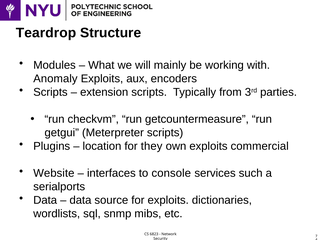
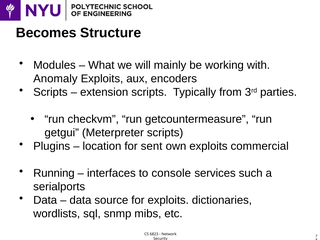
Teardrop: Teardrop -> Becomes (46, 33)
they: they -> sent (152, 146)
Website: Website -> Running (54, 173)
